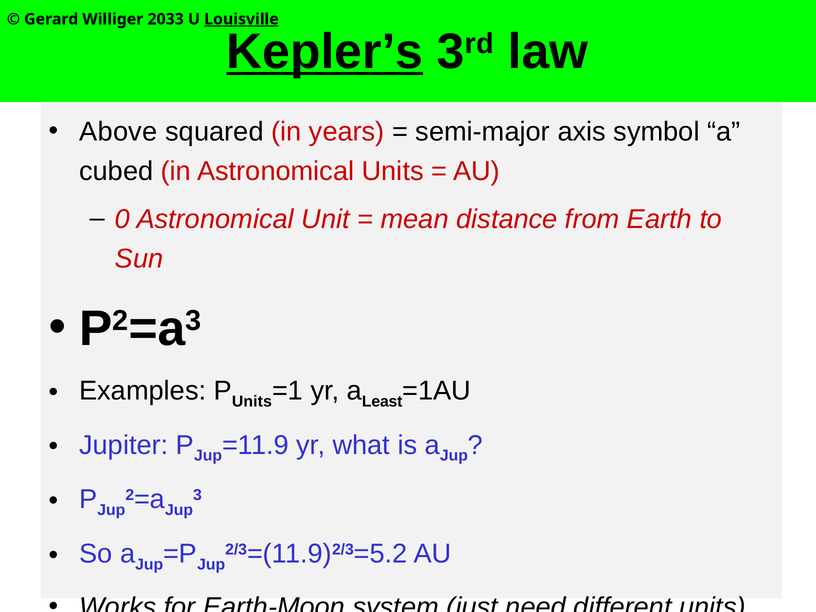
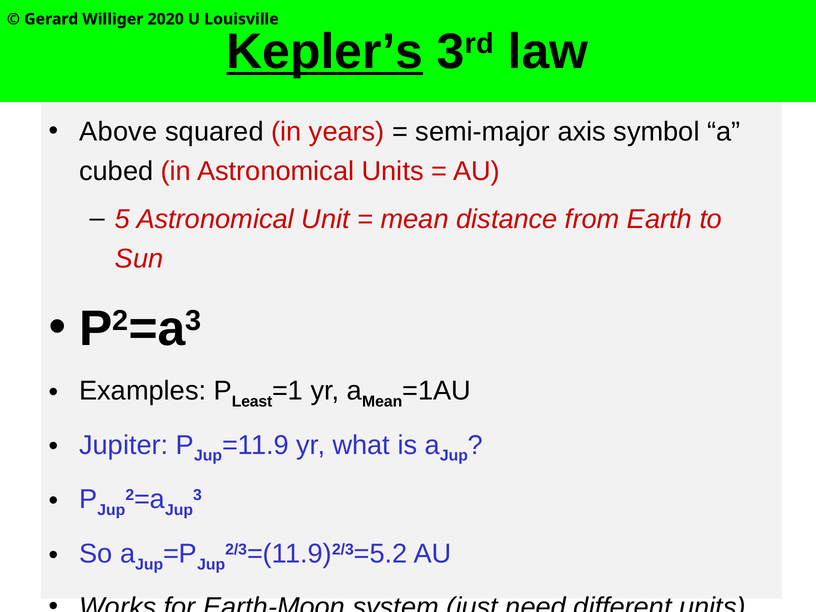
2033: 2033 -> 2020 (166, 19)
Louisville underline: present -> none (241, 19)
0: 0 -> 5 (123, 219)
Units: Units -> Least (252, 401)
a Least: Least -> Mean (382, 401)
